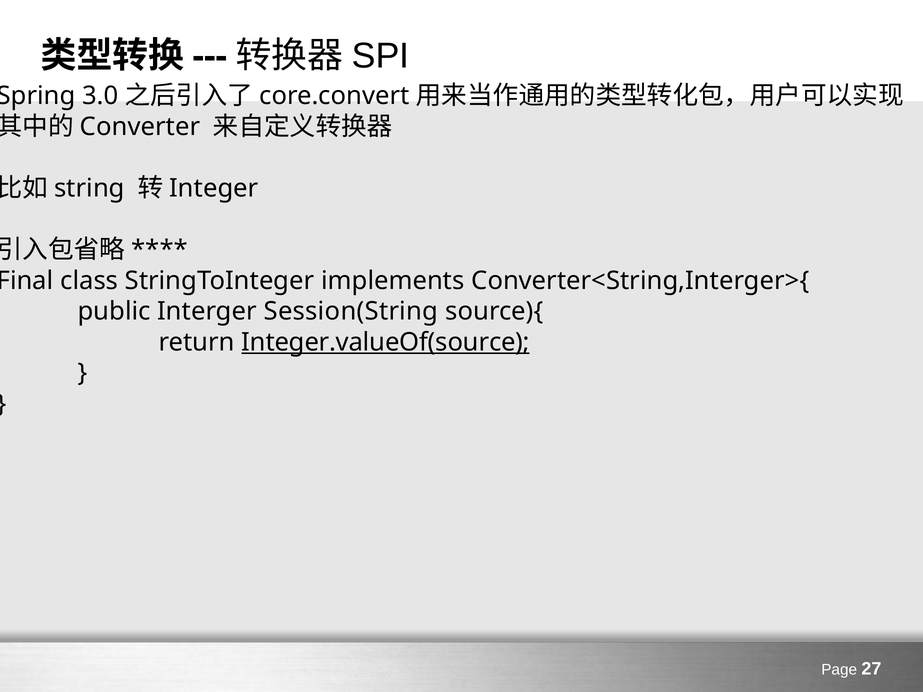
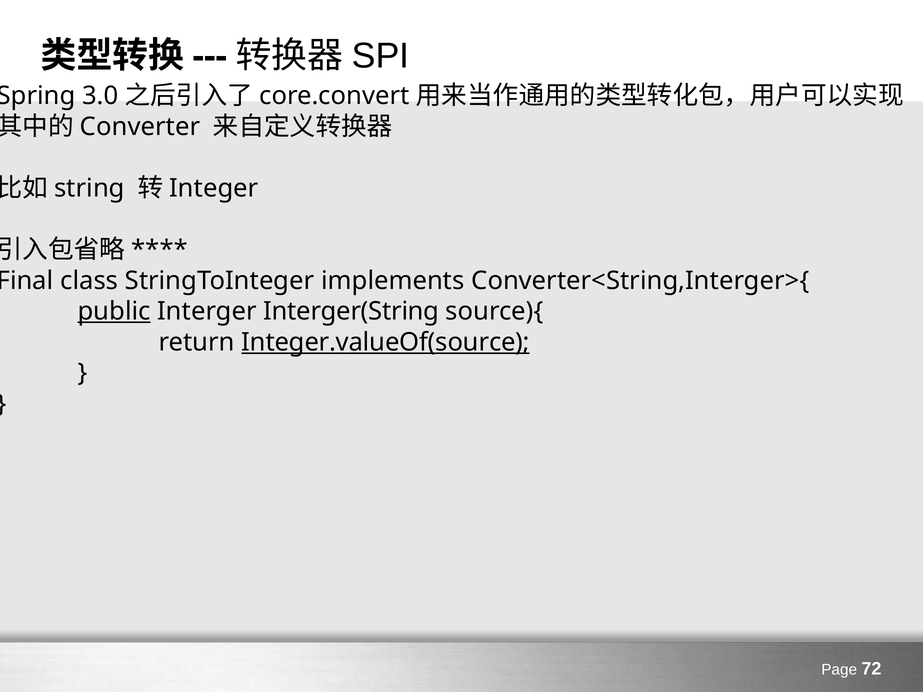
public underline: none -> present (114, 311)
Session(String: Session(String -> Interger(String (351, 311)
27: 27 -> 72 (871, 669)
